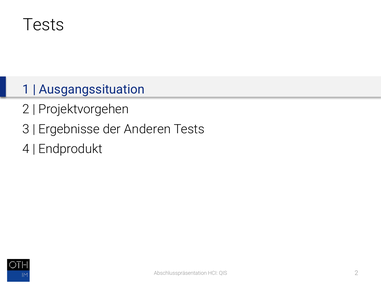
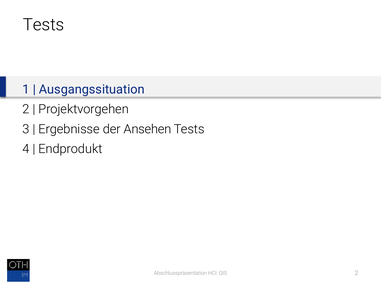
Anderen: Anderen -> Ansehen (148, 129)
